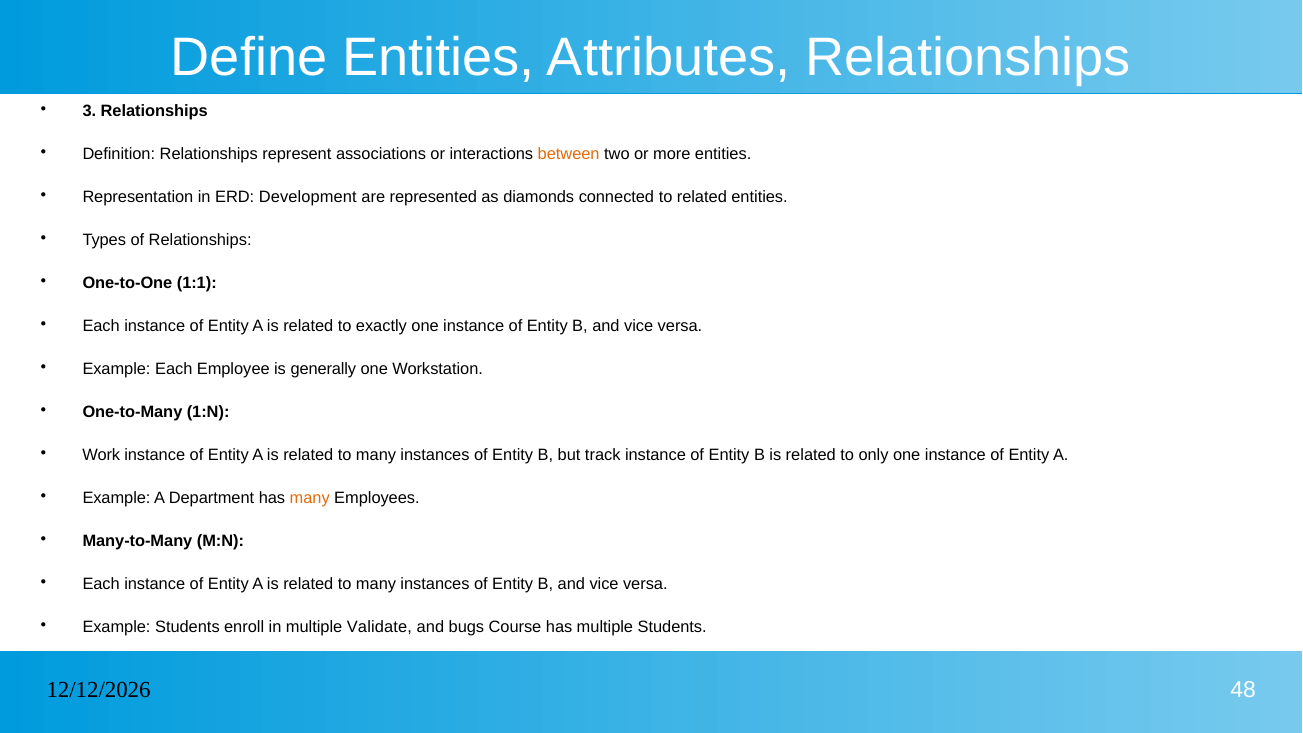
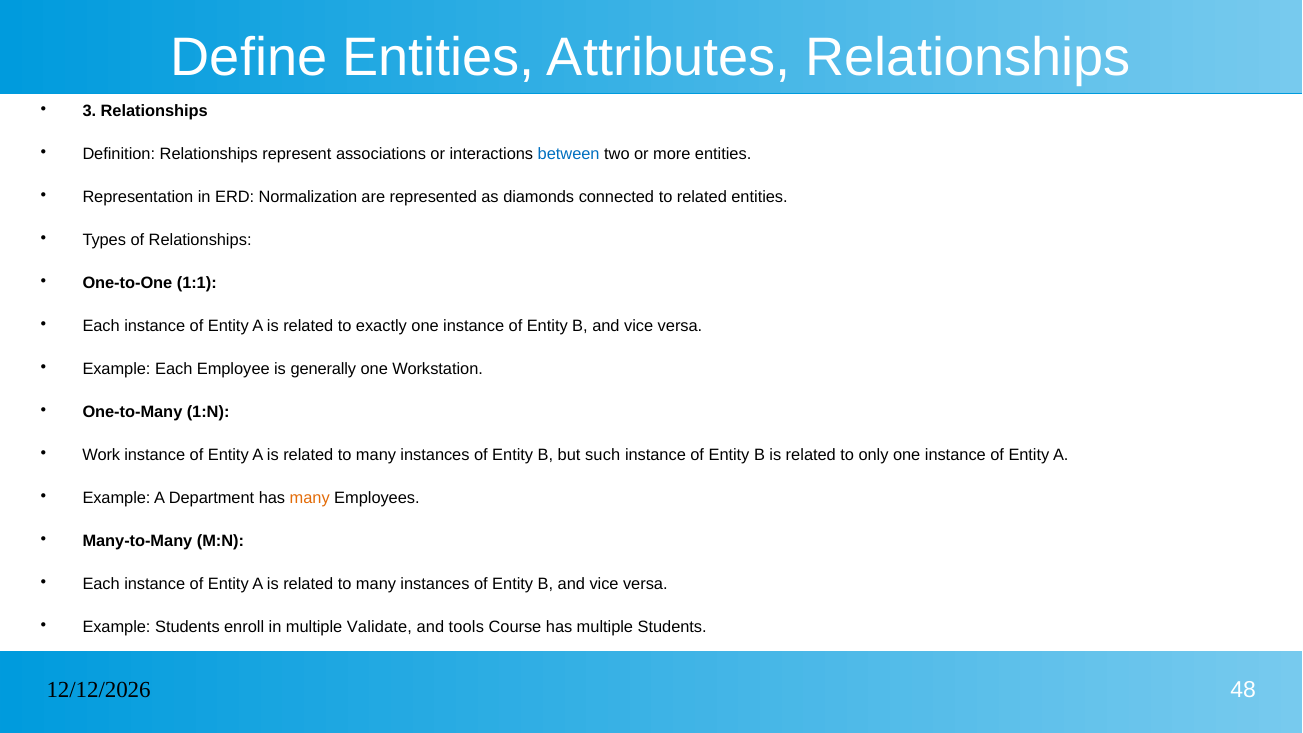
between colour: orange -> blue (569, 154)
Development: Development -> Normalization (308, 197)
track: track -> such (603, 455)
bugs: bugs -> tools (466, 627)
